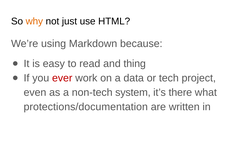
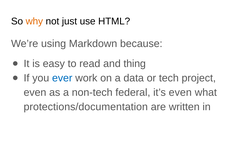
ever colour: red -> blue (62, 78)
system: system -> federal (133, 93)
it’s there: there -> even (180, 93)
